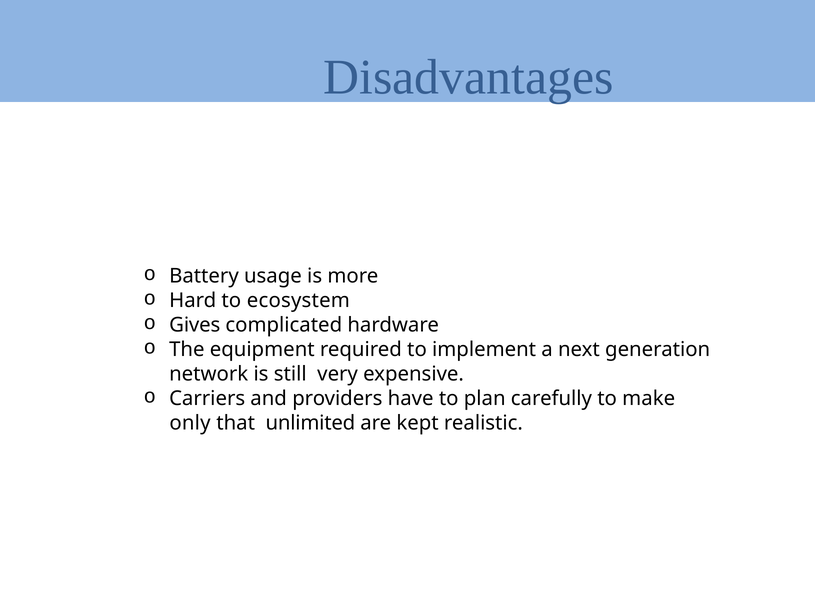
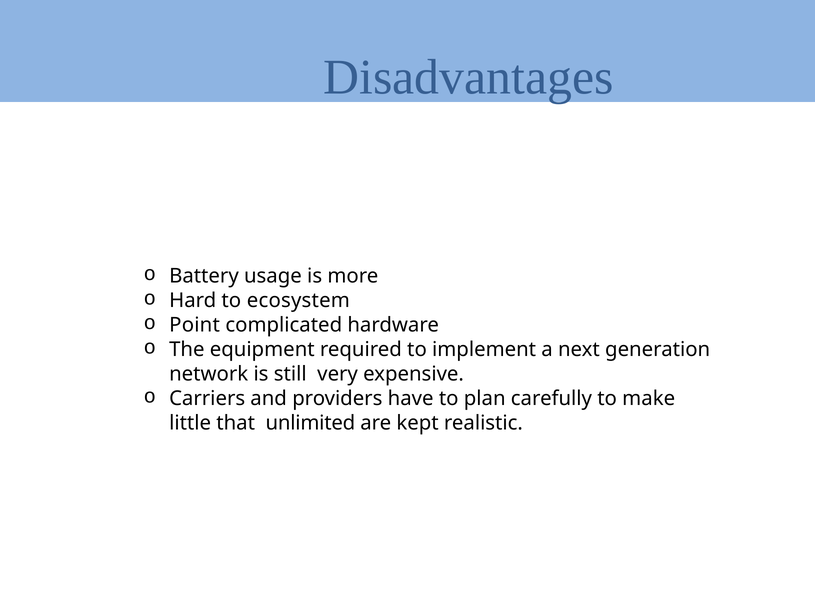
Gives: Gives -> Point (195, 325)
only: only -> little (190, 422)
